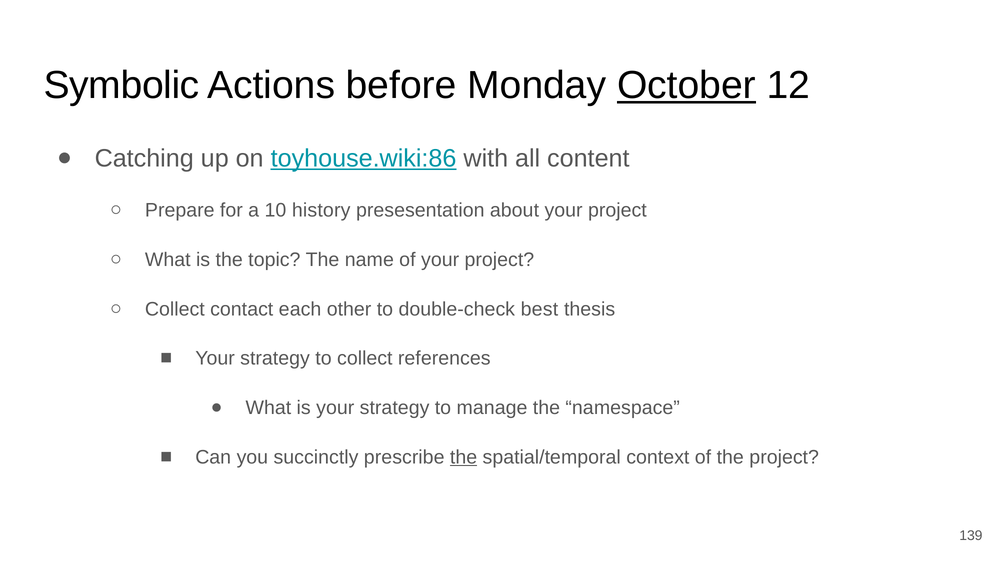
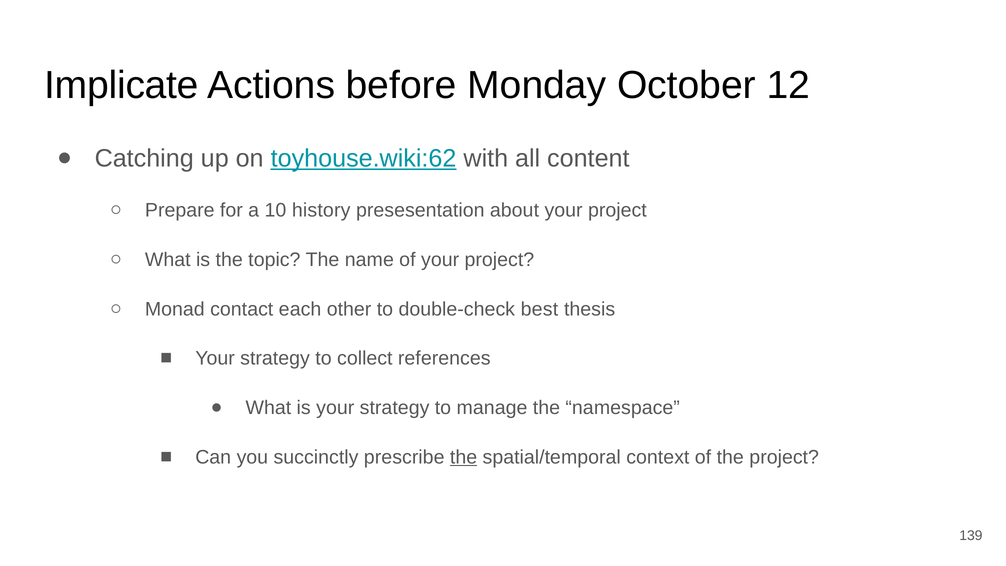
Symbolic: Symbolic -> Implicate (122, 85)
October underline: present -> none (687, 85)
toyhouse.wiki:86: toyhouse.wiki:86 -> toyhouse.wiki:62 (364, 158)
Collect: Collect -> Monad (175, 309)
